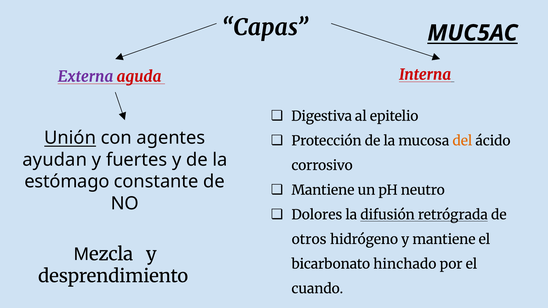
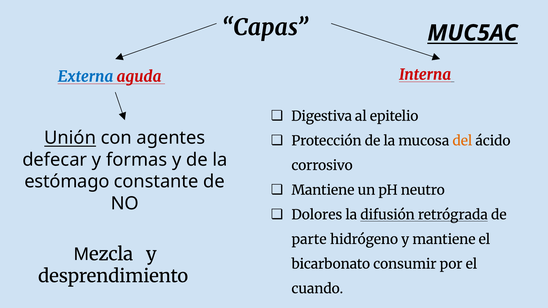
Externa colour: purple -> blue (85, 77)
ayudan: ayudan -> defecar (55, 160)
fuertes: fuertes -> formas (137, 160)
otros: otros -> parte (309, 240)
hinchado: hinchado -> consumir (405, 264)
